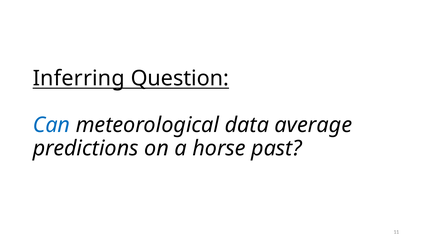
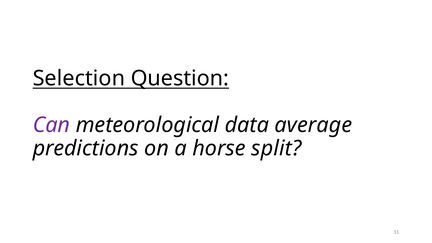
Inferring: Inferring -> Selection (79, 78)
Can colour: blue -> purple (51, 125)
past: past -> split (276, 148)
